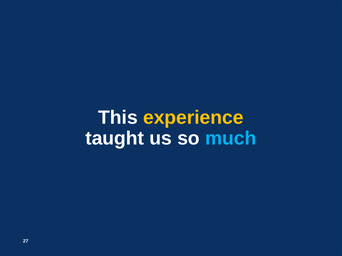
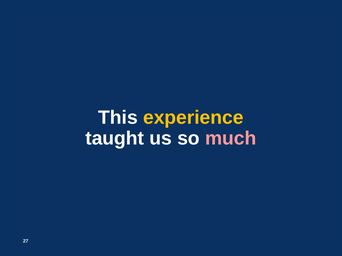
much colour: light blue -> pink (231, 139)
